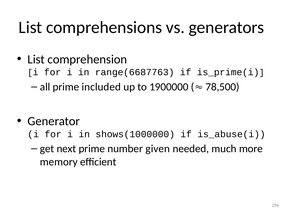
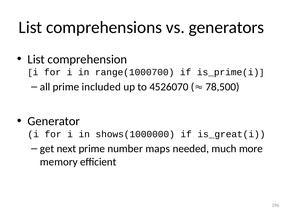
range(6687763: range(6687763 -> range(1000700 (135, 72)
1900000: 1900000 -> 4526070 (169, 87)
is_abuse(i: is_abuse(i -> is_great(i (231, 134)
given: given -> maps (158, 149)
